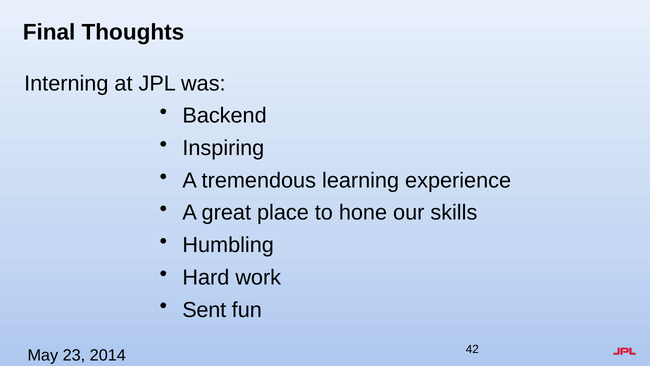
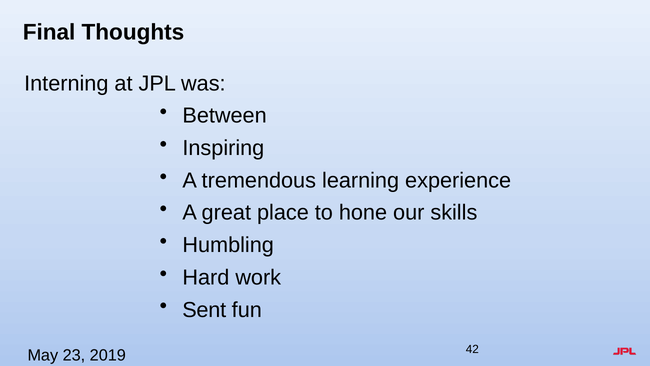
Backend: Backend -> Between (225, 116)
2014: 2014 -> 2019 (108, 355)
